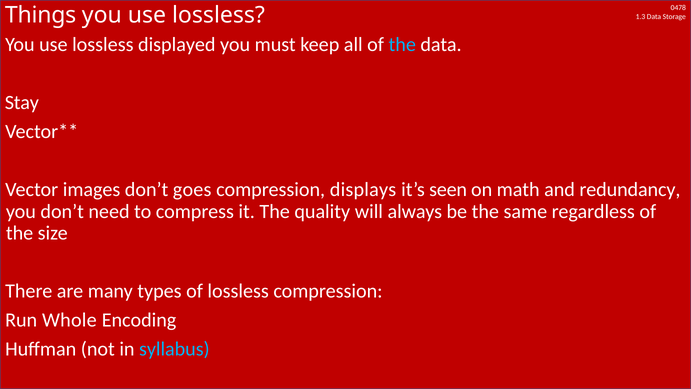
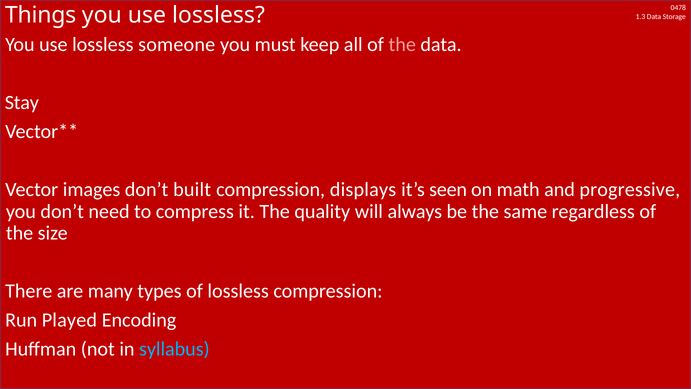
displayed: displayed -> someone (177, 45)
the colour: light blue -> pink (402, 45)
goes: goes -> built (192, 189)
redundancy: redundancy -> progressive (630, 189)
Whole: Whole -> Played (69, 320)
